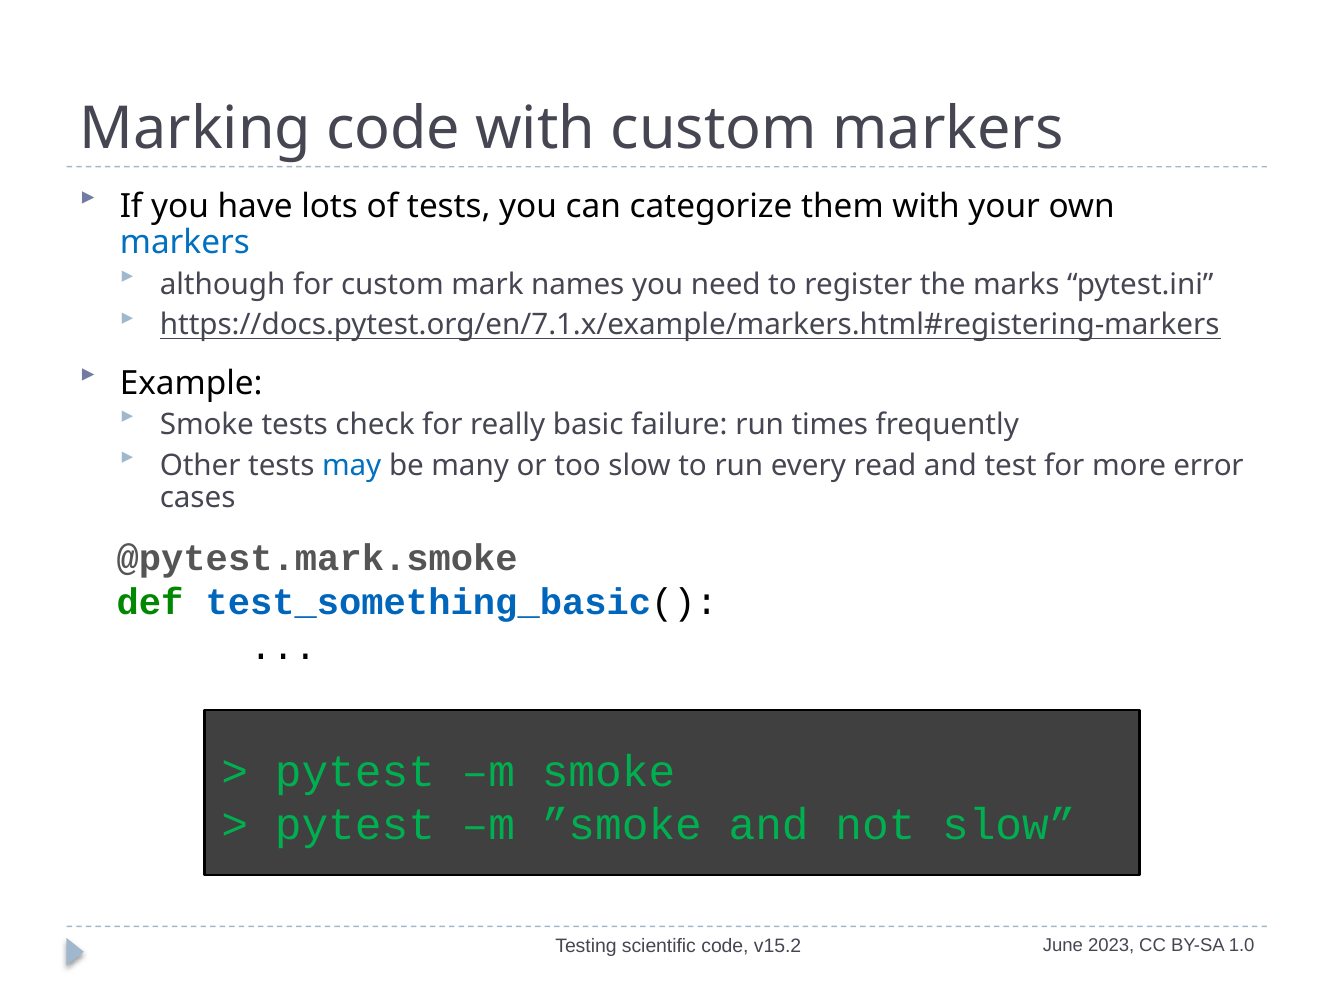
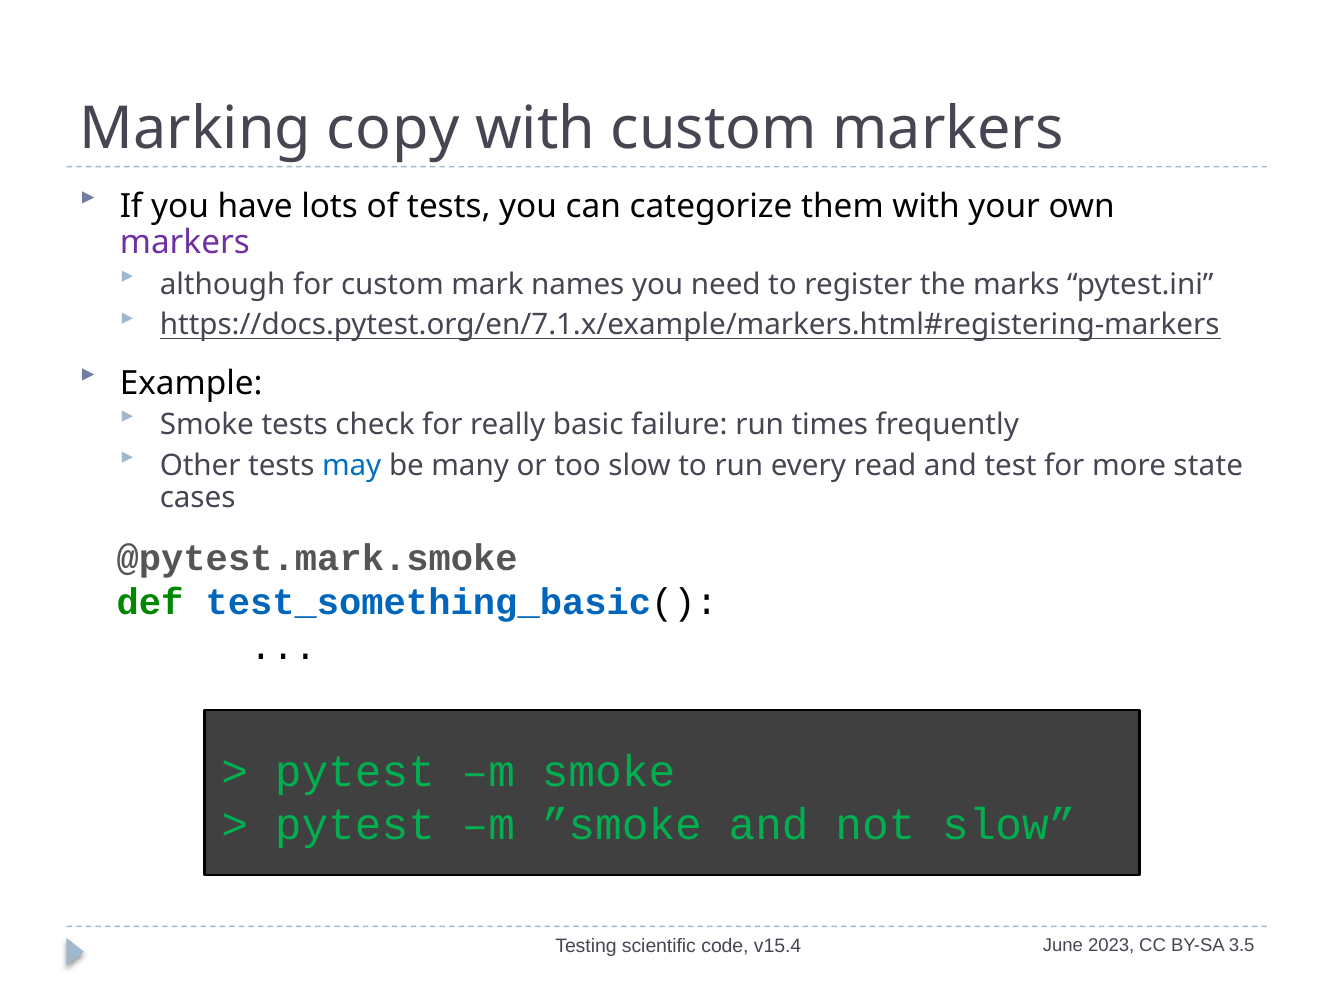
Marking code: code -> copy (393, 129)
markers colour: blue -> purple (185, 243)
error: error -> state (1208, 466)
1.0: 1.0 -> 3.5 (1242, 946)
v15.2: v15.2 -> v15.4 (778, 947)
